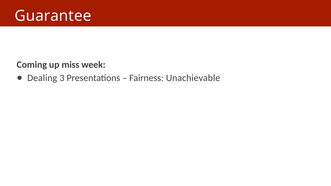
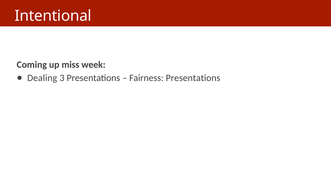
Guarantee: Guarantee -> Intentional (53, 16)
Fairness Unachievable: Unachievable -> Presentations (193, 78)
